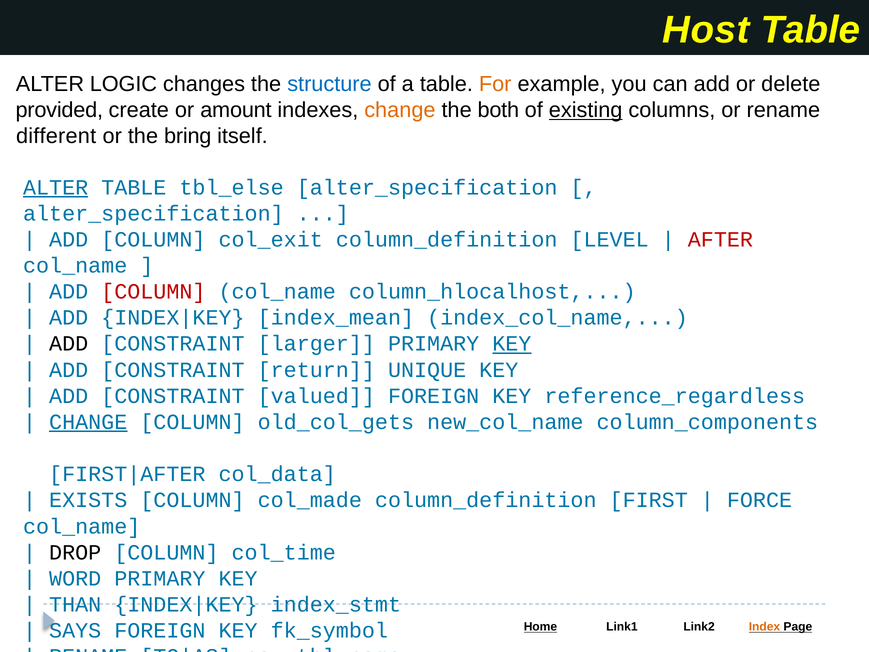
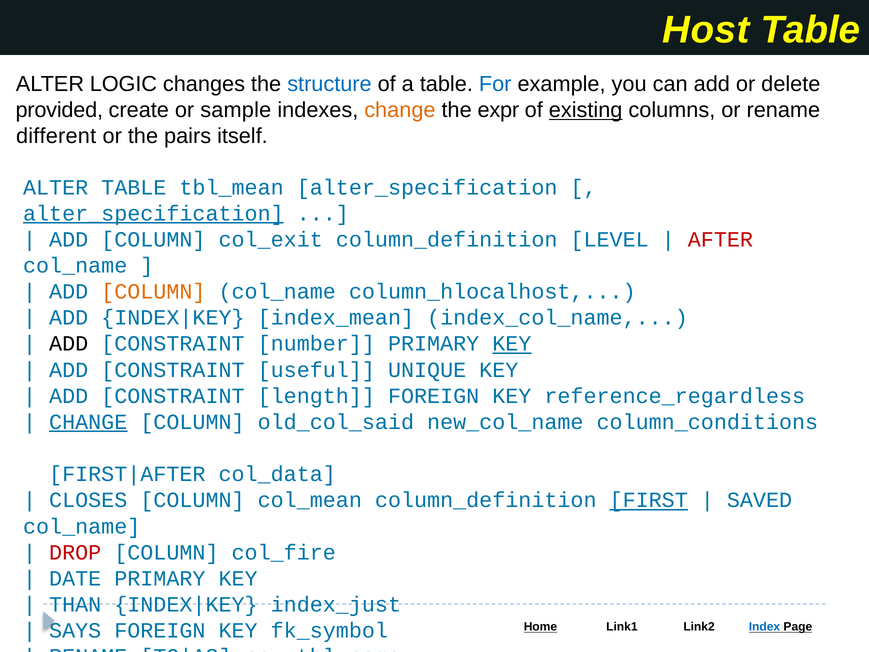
For colour: orange -> blue (495, 84)
amount: amount -> sample (236, 110)
both: both -> expr (498, 110)
bring: bring -> pairs (188, 136)
ALTER underline: present -> none (56, 187)
tbl_else: tbl_else -> tbl_mean (232, 187)
alter_specification underline: none -> present (153, 213)
COLUMN colour: red -> orange (153, 292)
larger: larger -> number (316, 344)
return: return -> useful (316, 370)
valued: valued -> length (316, 396)
old_col_gets: old_col_gets -> old_col_said (336, 422)
column_components: column_components -> column_conditions (707, 422)
EXISTS: EXISTS -> CLOSES (88, 500)
col_made: col_made -> col_mean (310, 500)
FIRST underline: none -> present (649, 500)
FORCE: FORCE -> SAVED (760, 500)
DROP colour: black -> red (75, 552)
col_time: col_time -> col_fire (284, 552)
WORD: WORD -> DATE (75, 578)
index_stmt: index_stmt -> index_just (336, 604)
Index colour: orange -> blue (764, 627)
